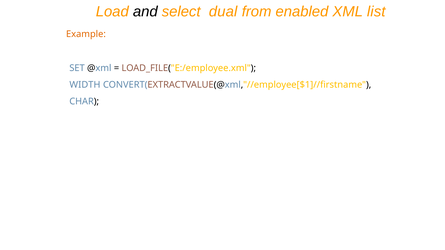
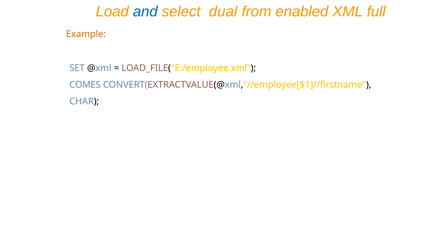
and colour: black -> blue (145, 12)
list: list -> full (376, 12)
WIDTH: WIDTH -> COMES (85, 85)
